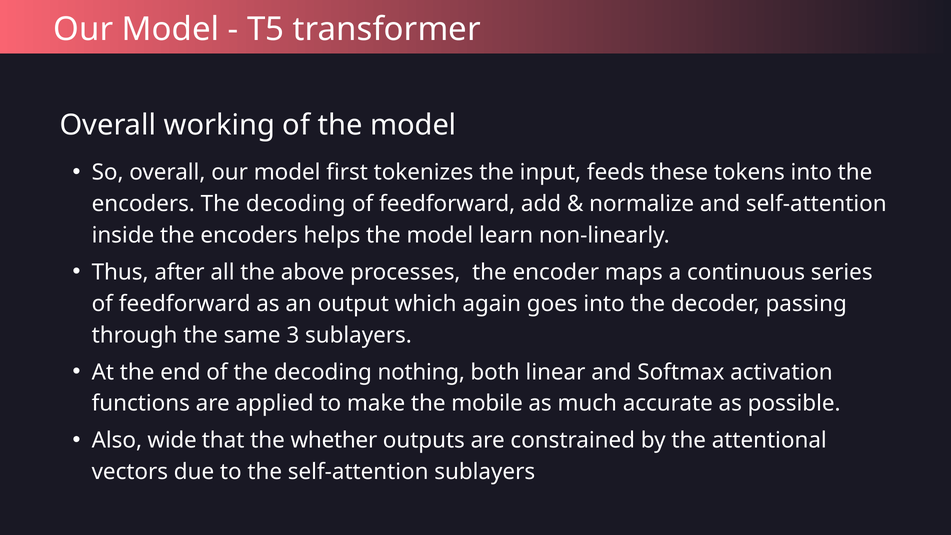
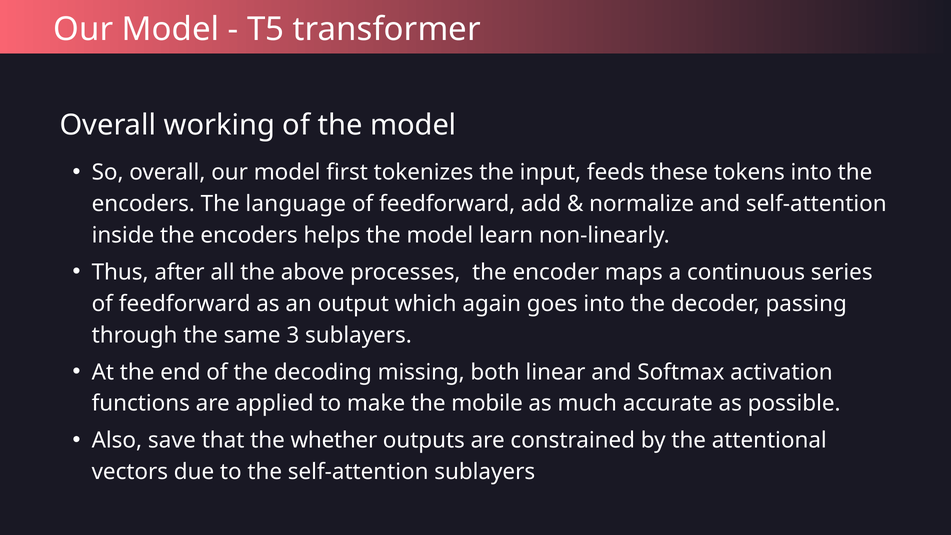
encoders The decoding: decoding -> language (296, 204)
nothing: nothing -> missing (421, 372)
wide: wide -> save (172, 441)
